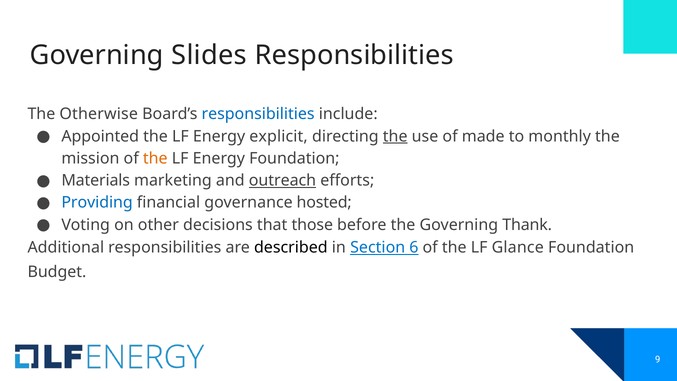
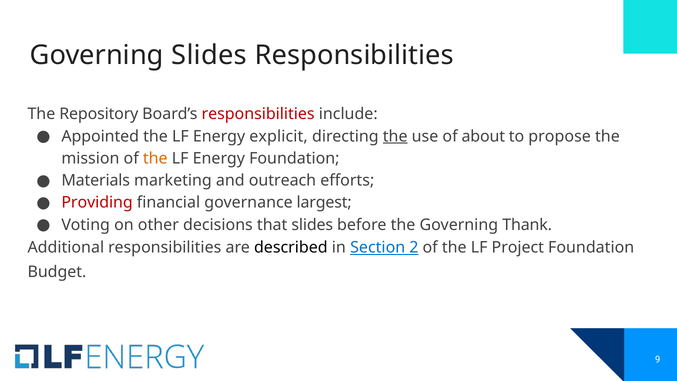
Otherwise: Otherwise -> Repository (99, 114)
responsibilities colour: blue -> red (258, 114)
made: made -> about (483, 136)
monthly: monthly -> propose (560, 136)
outreach underline: present -> none (282, 180)
Providing colour: blue -> red (97, 203)
hosted: hosted -> largest (324, 203)
that those: those -> slides (312, 225)
6: 6 -> 2 (414, 247)
Glance: Glance -> Project (518, 247)
